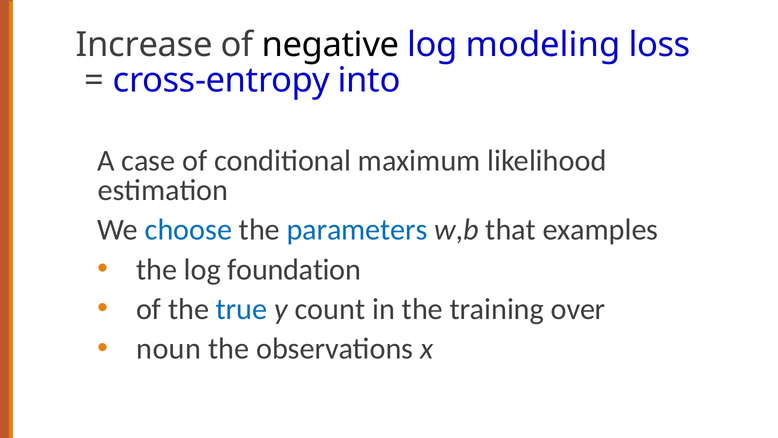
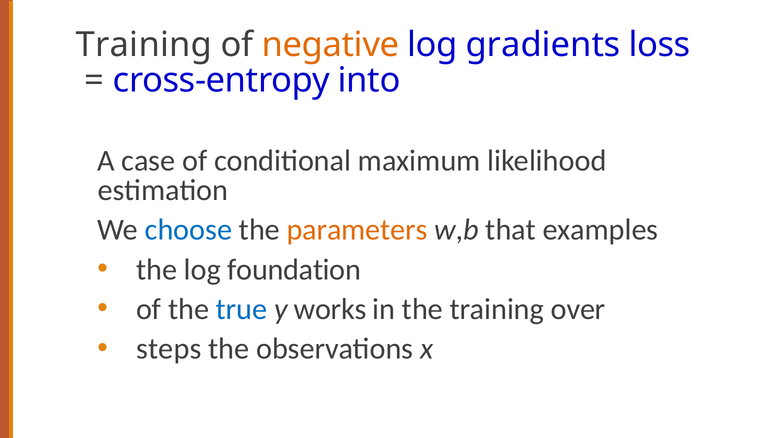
Increase: Increase -> Training (144, 45)
negative colour: black -> orange (330, 45)
modeling: modeling -> gradients (543, 45)
parameters colour: blue -> orange (357, 230)
count: count -> works (330, 309)
noun: noun -> steps (169, 349)
